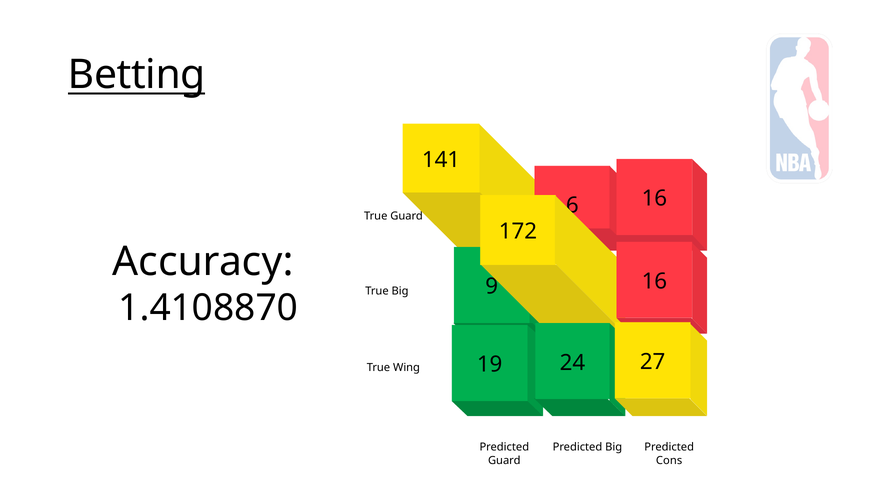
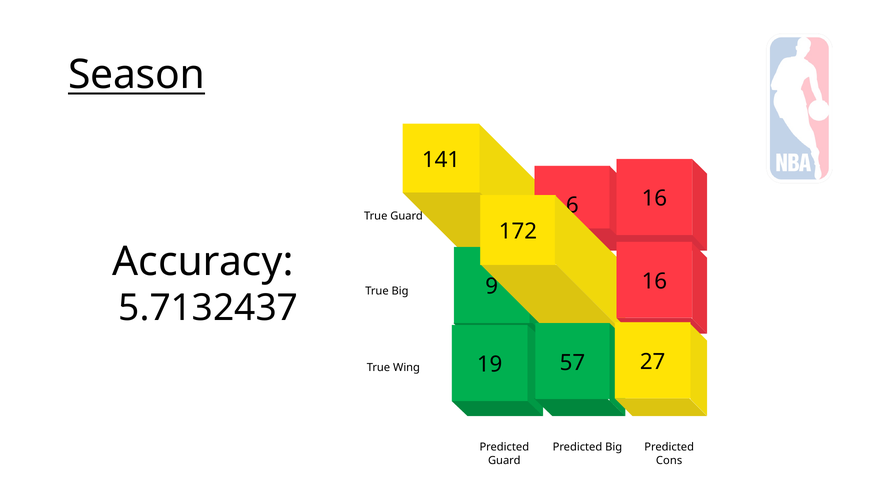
Betting: Betting -> Season (137, 75)
1.4108870: 1.4108870 -> 5.7132437 (208, 308)
24: 24 -> 57 (572, 362)
